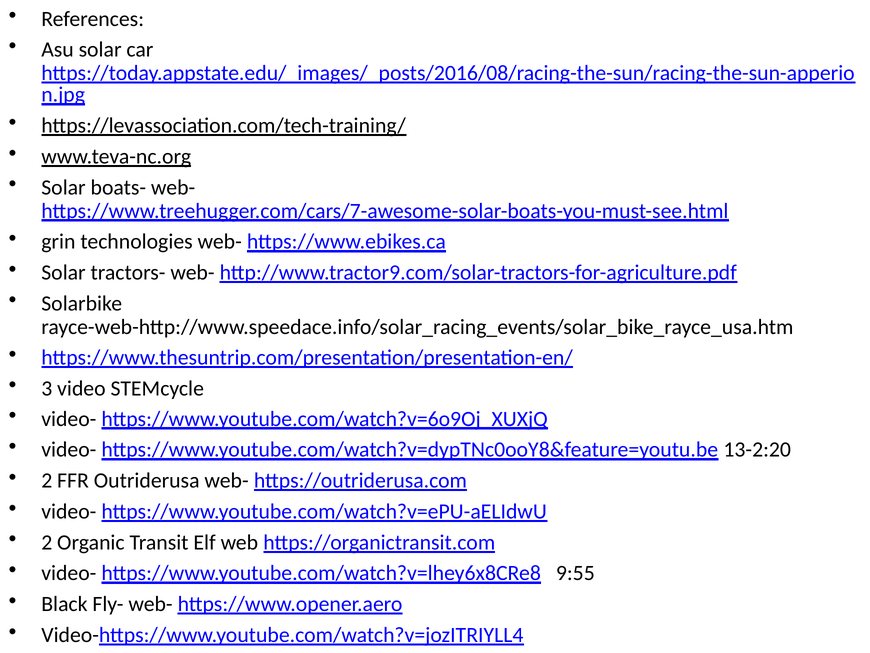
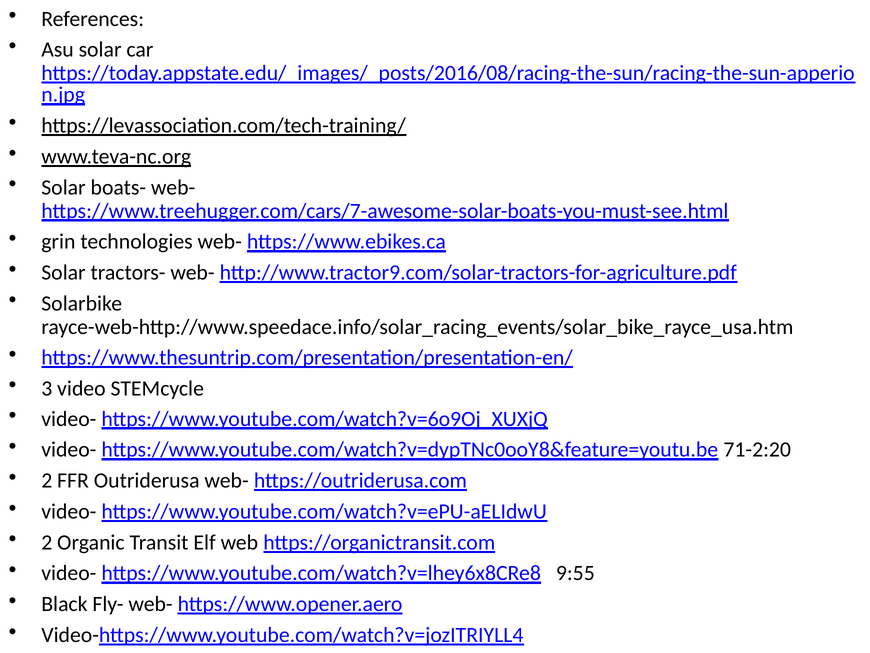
13-2:20: 13-2:20 -> 71-2:20 (757, 449)
